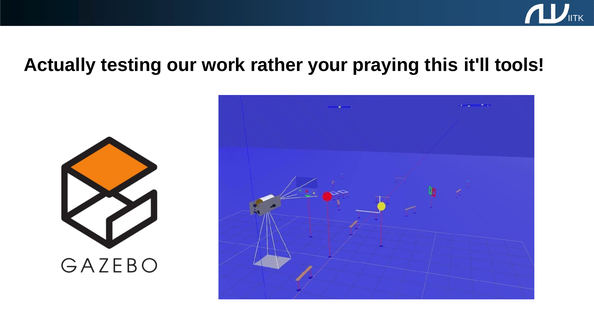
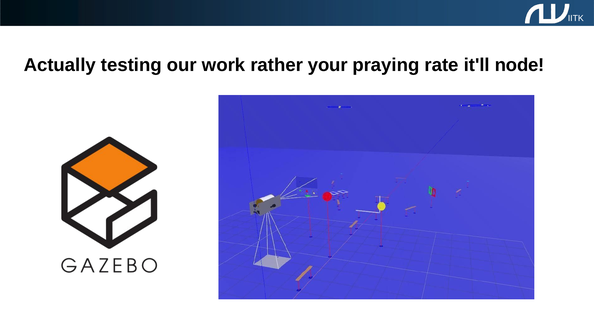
this: this -> rate (442, 65)
tools: tools -> node (520, 65)
